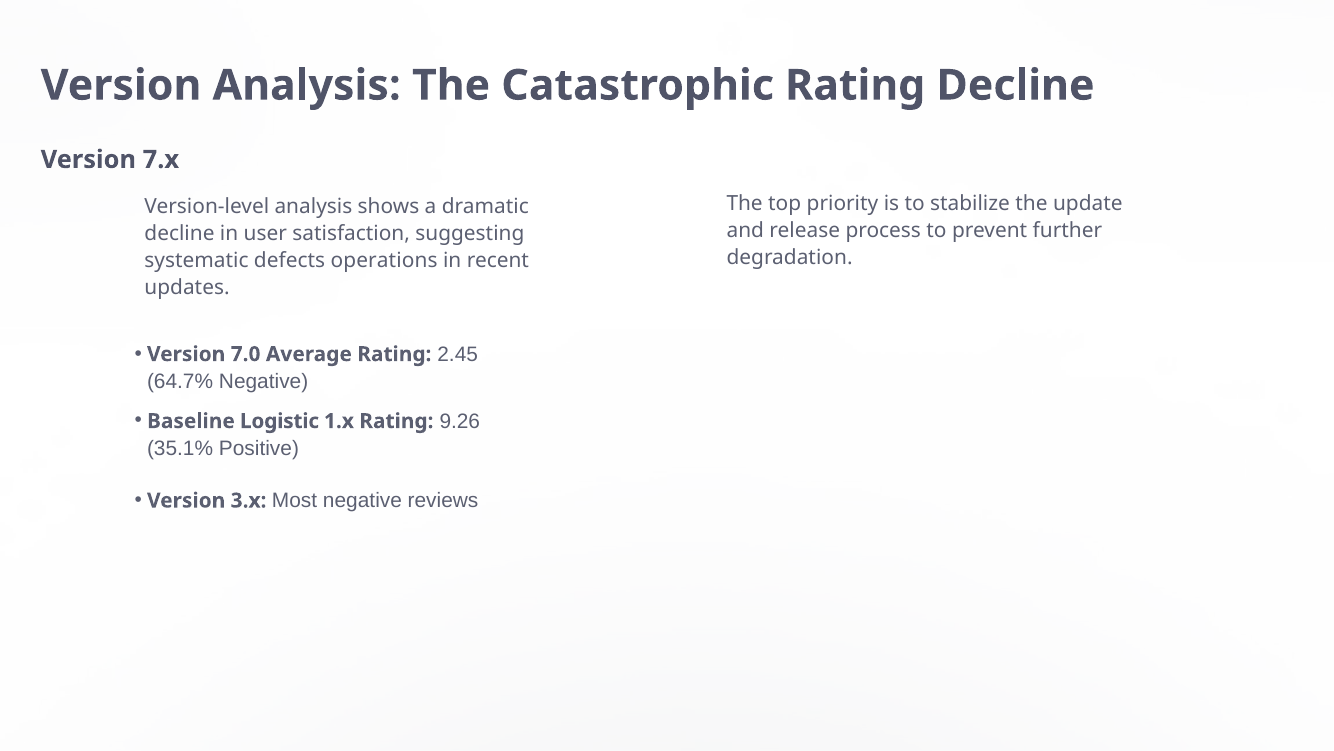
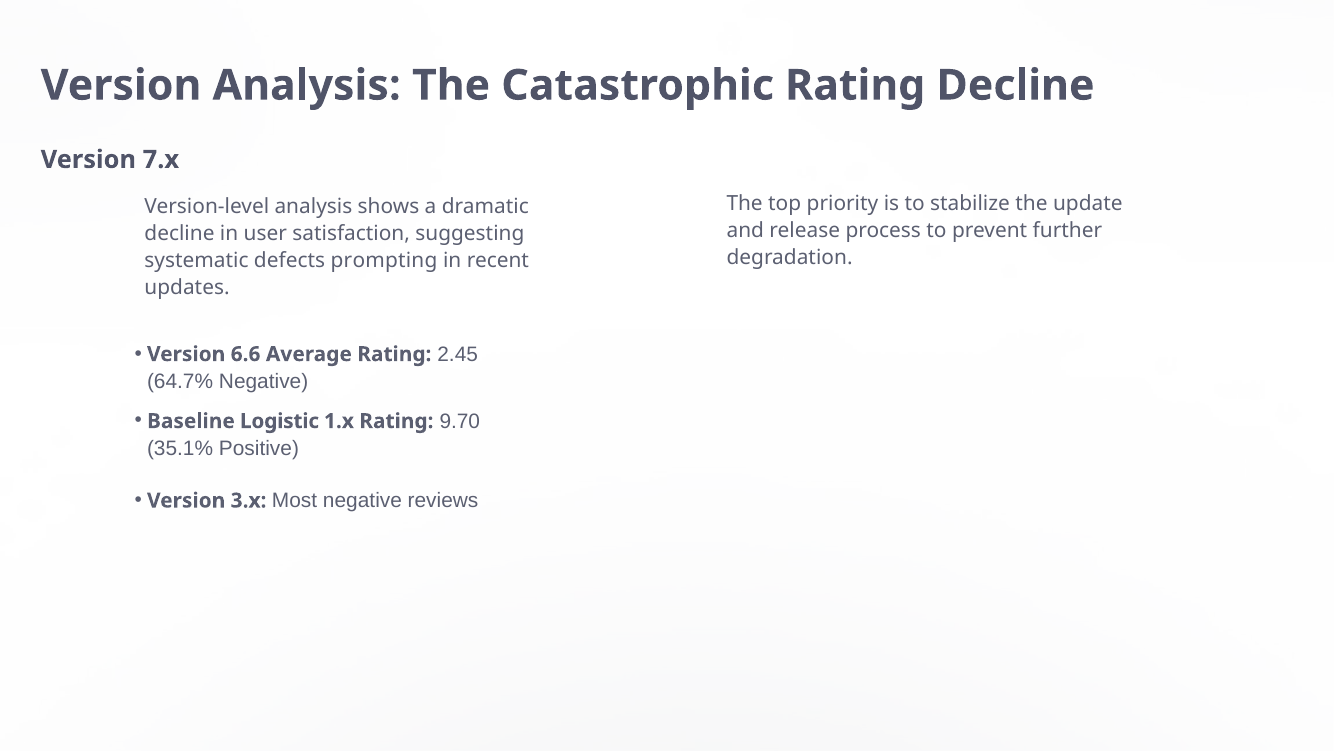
operations: operations -> prompting (384, 261)
7.0: 7.0 -> 6.6 (246, 354)
9.26: 9.26 -> 9.70 (460, 421)
